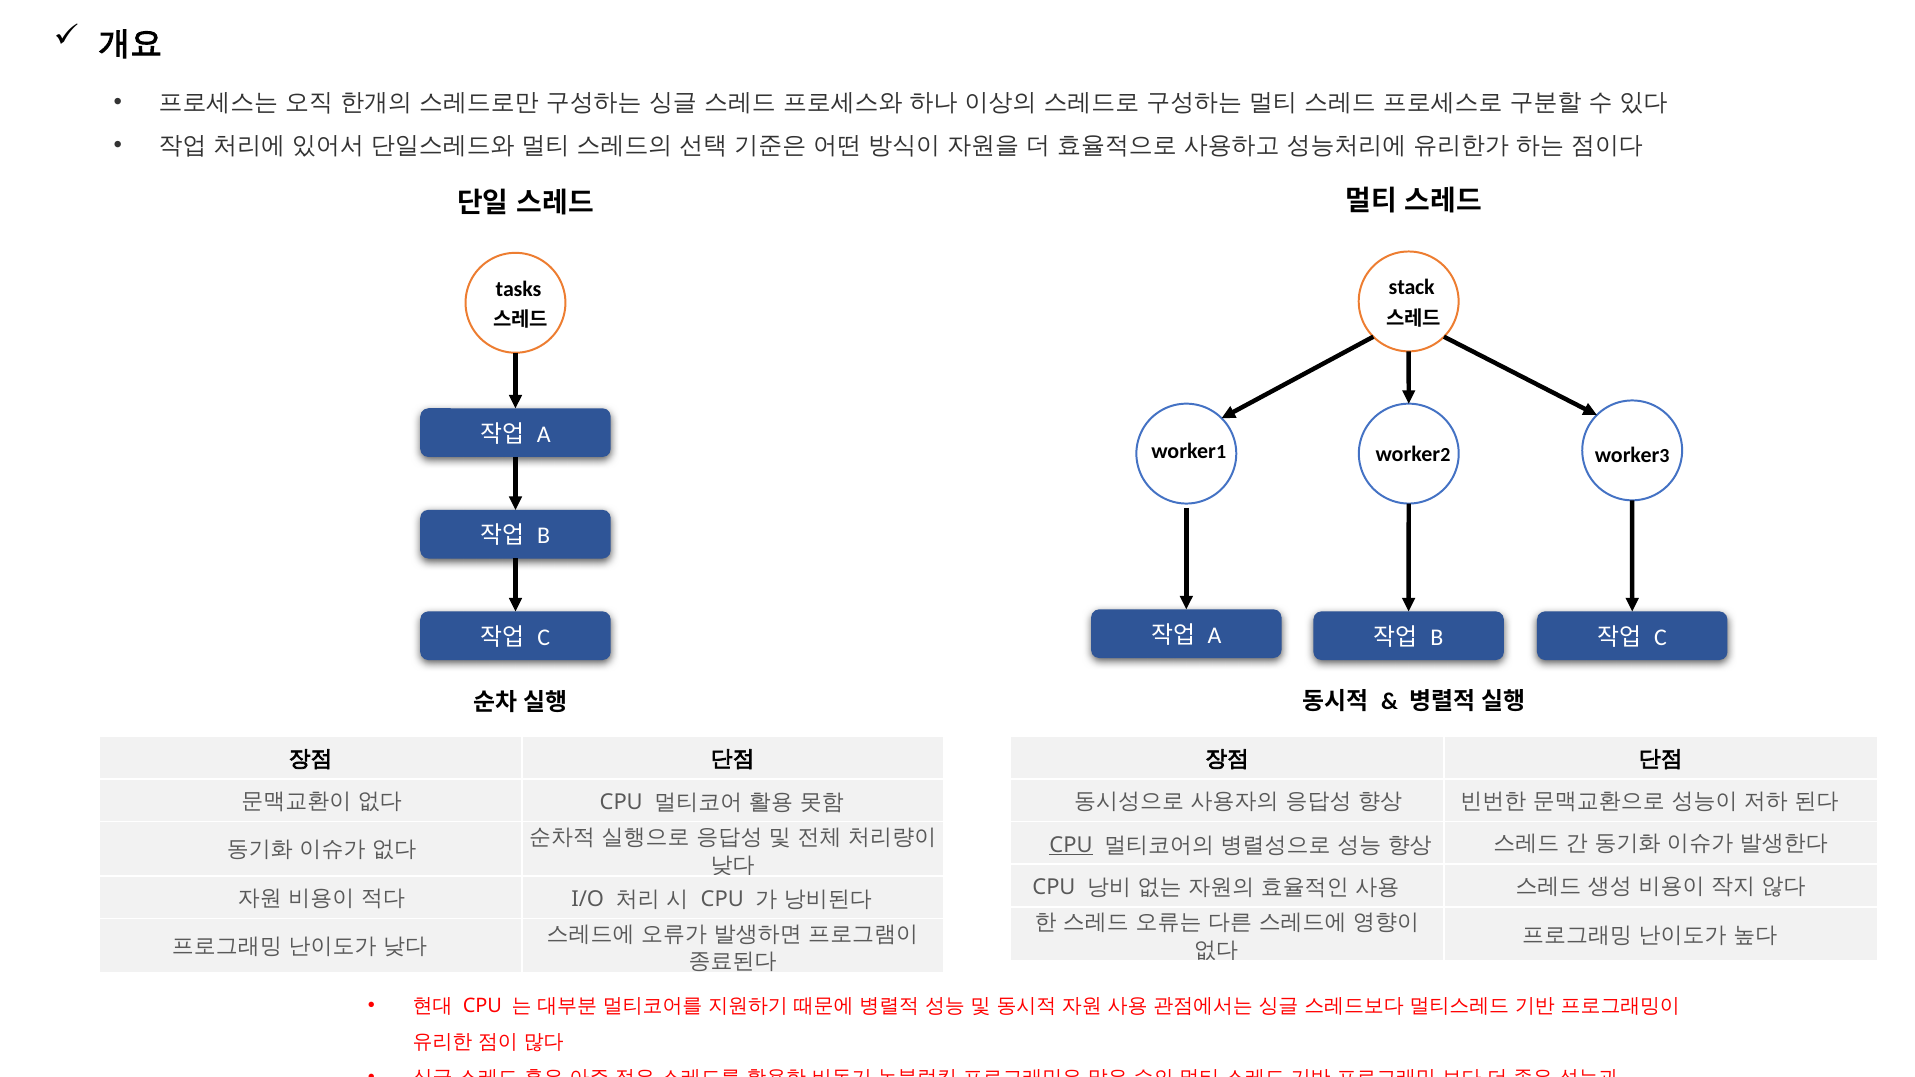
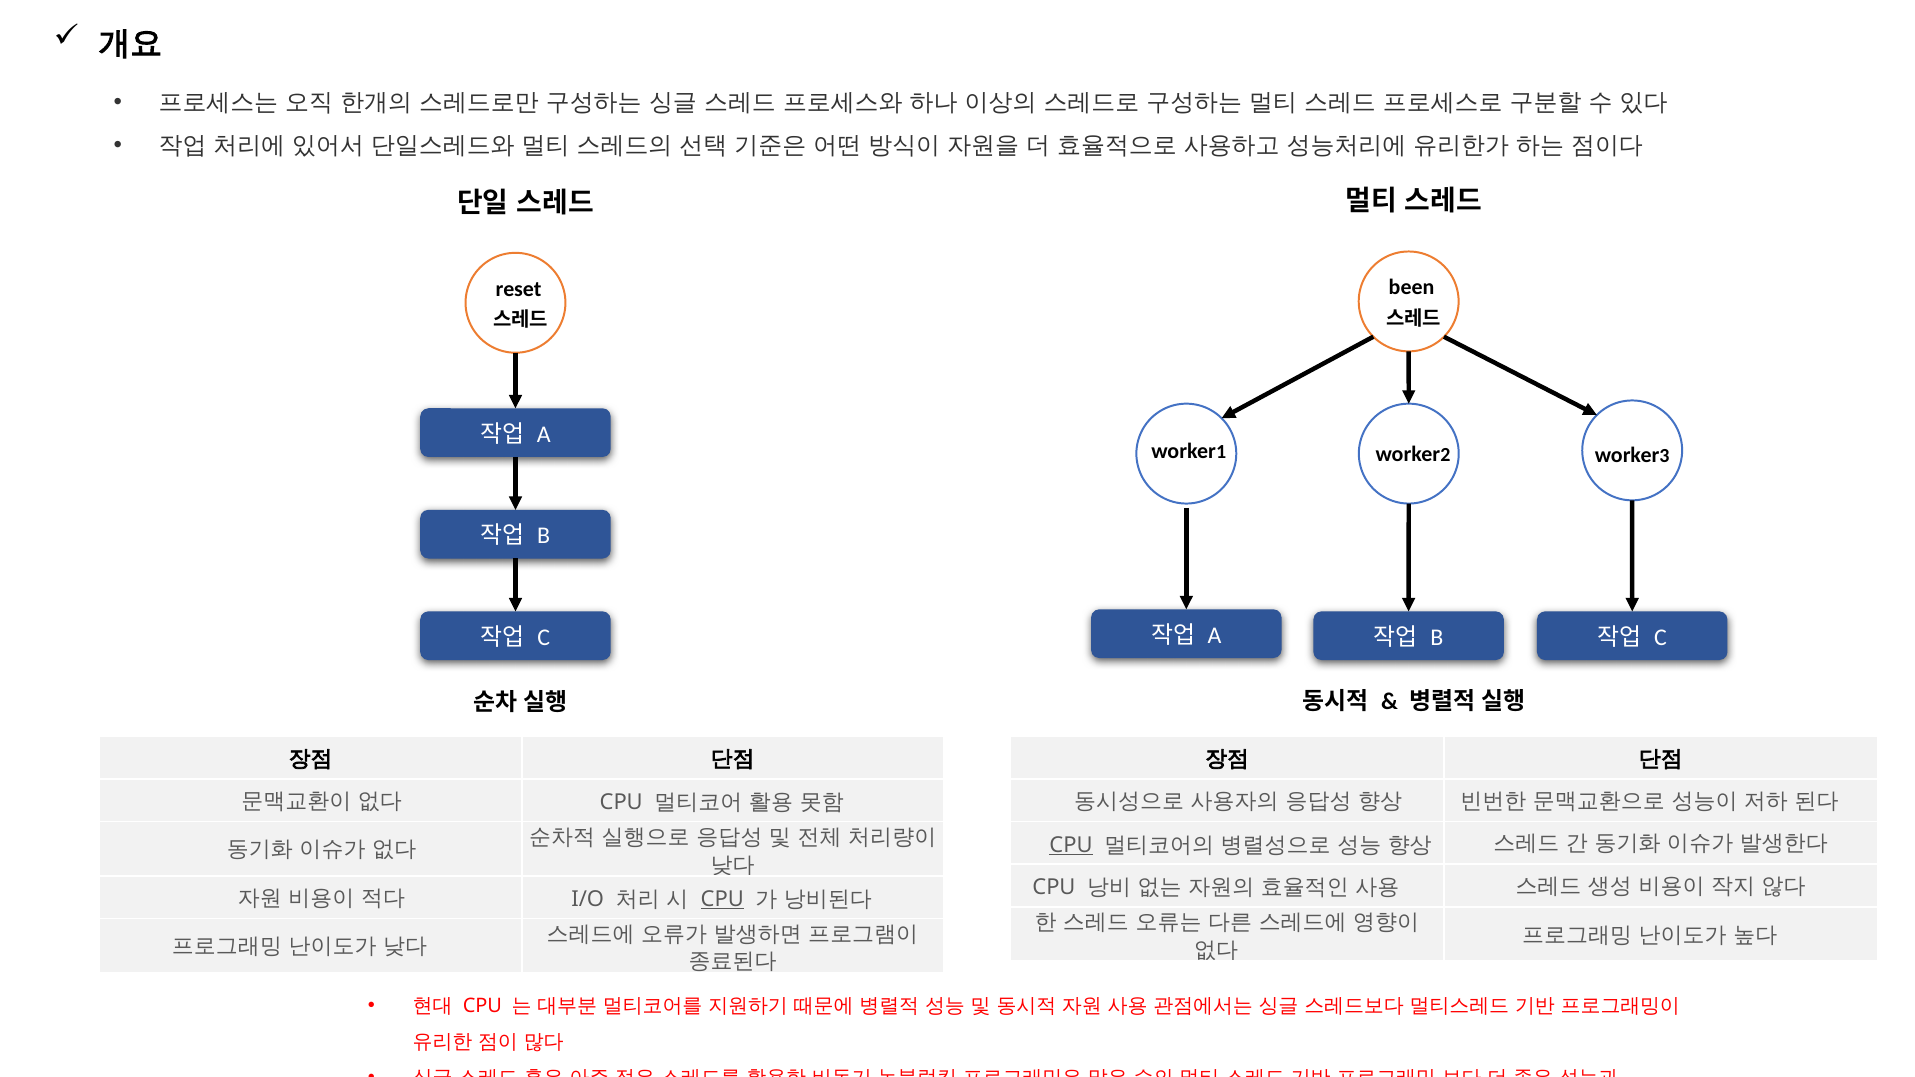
stack: stack -> been (1412, 288)
tasks: tasks -> reset (518, 289)
CPU underline: none -> present (722, 899)
